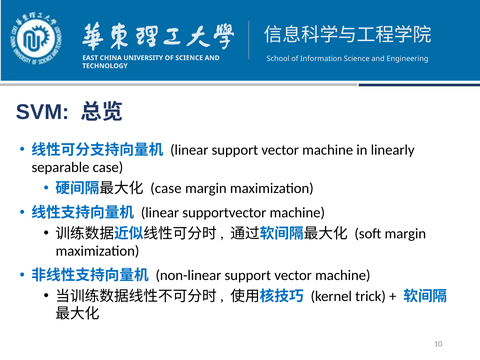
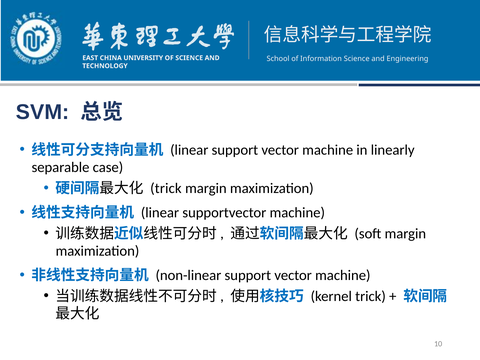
case: case -> trick (166, 188)
